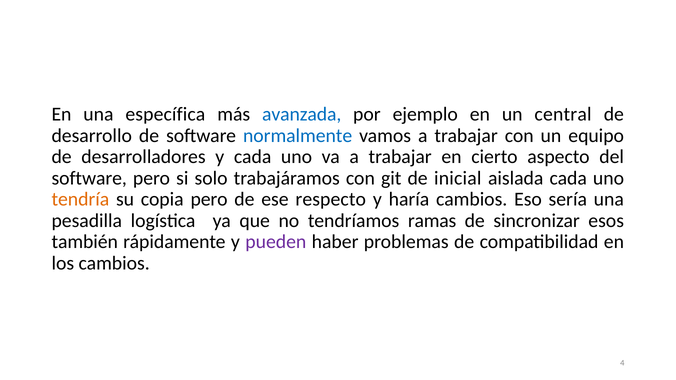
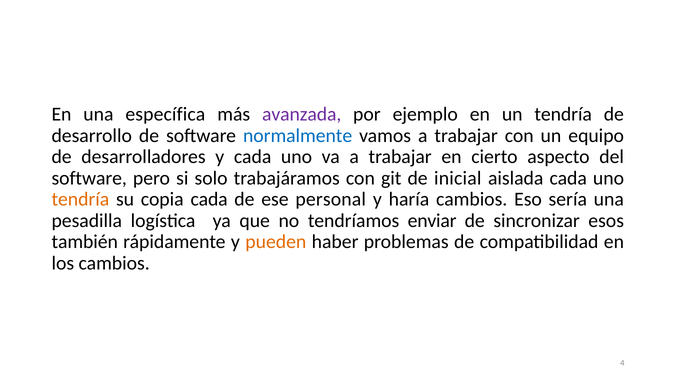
avanzada colour: blue -> purple (302, 114)
un central: central -> tendría (563, 114)
copia pero: pero -> cada (209, 199)
respecto: respecto -> personal (331, 199)
ramas: ramas -> enviar (432, 221)
pueden colour: purple -> orange (276, 242)
